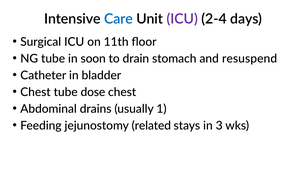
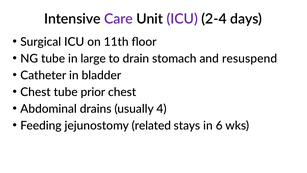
Care colour: blue -> purple (118, 19)
soon: soon -> large (93, 59)
dose: dose -> prior (93, 92)
1: 1 -> 4 (161, 109)
3: 3 -> 6 (219, 125)
